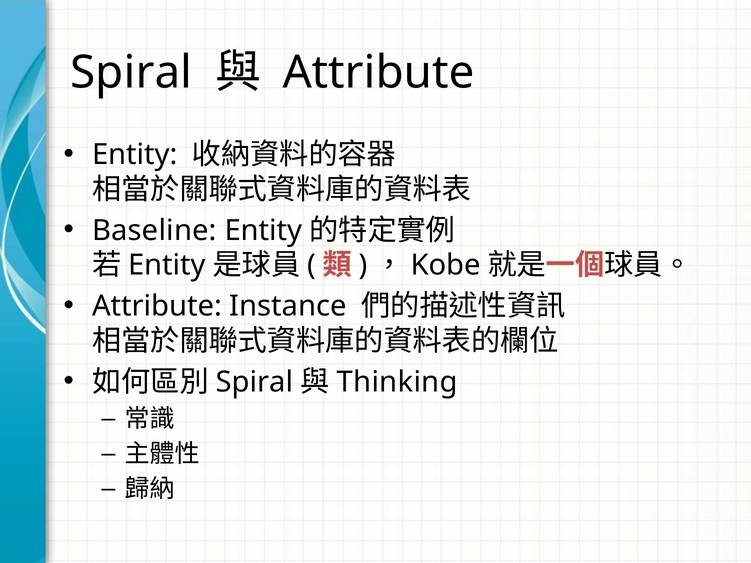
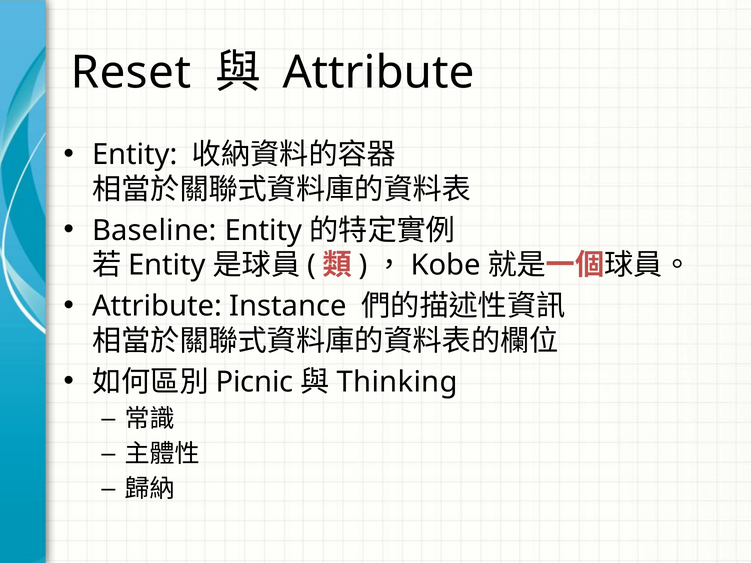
Spiral: Spiral -> Reset (131, 73)
Spiral: Spiral -> Picnic (255, 382)
